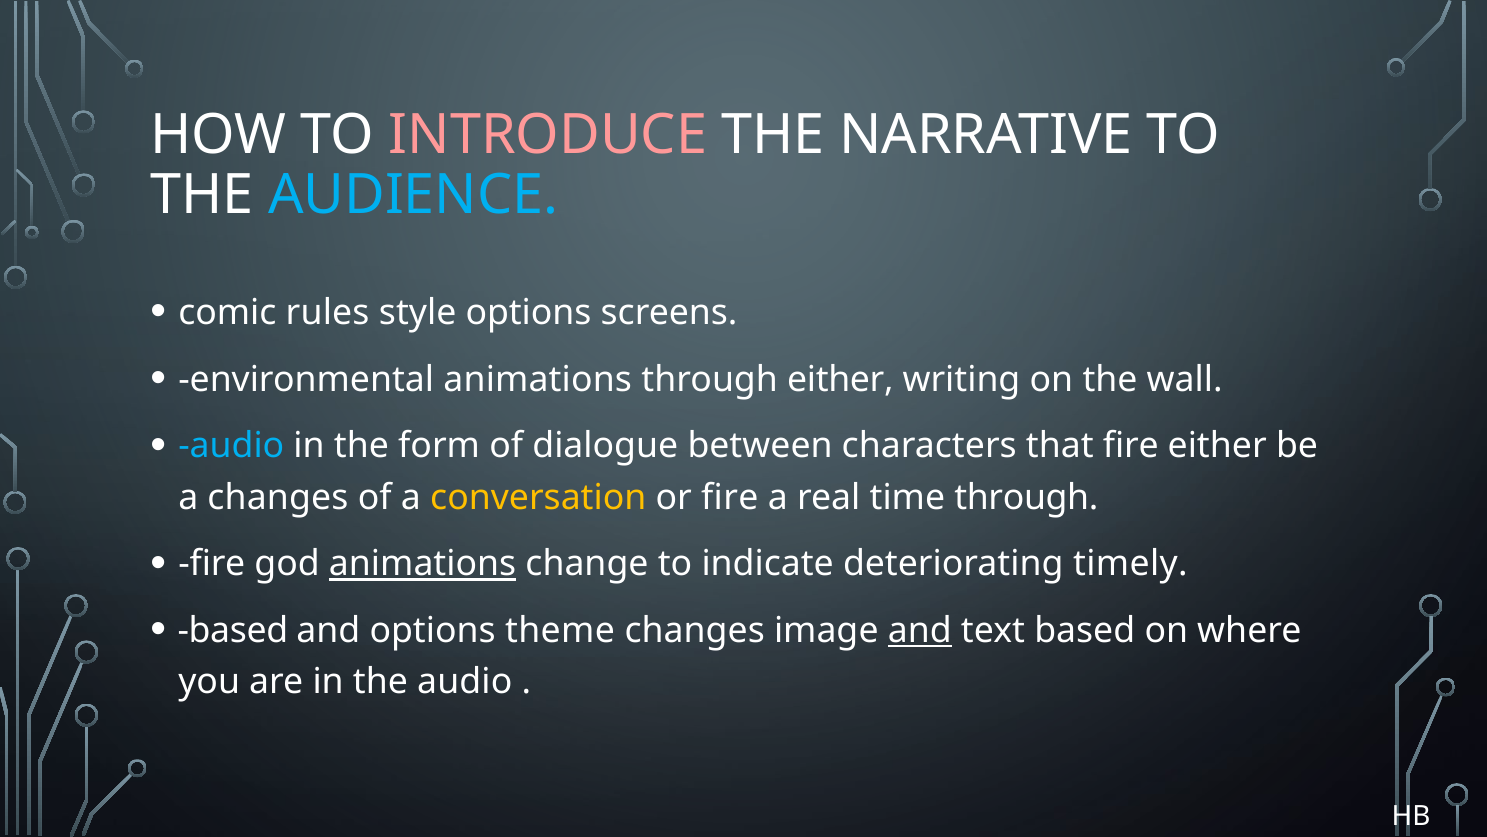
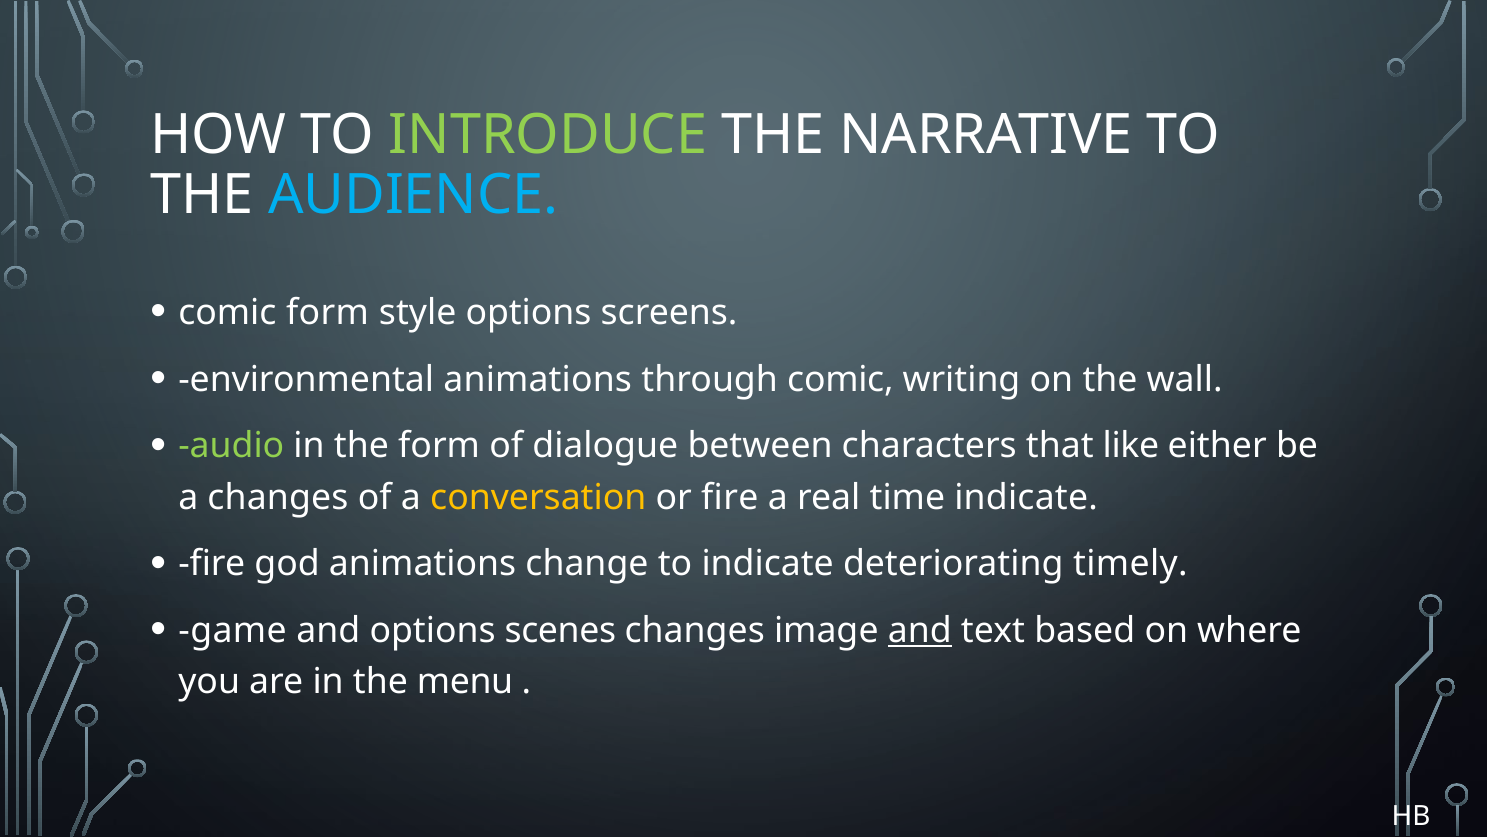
INTRODUCE colour: pink -> light green (548, 135)
comic rules: rules -> form (327, 312)
through either: either -> comic (840, 379)
audio colour: light blue -> light green (231, 446)
that fire: fire -> like (1131, 446)
time through: through -> indicate (1026, 497)
animations underline: present -> none (423, 564)
based: based -> game (233, 631)
theme: theme -> scenes (560, 631)
the audio: audio -> menu (465, 682)
